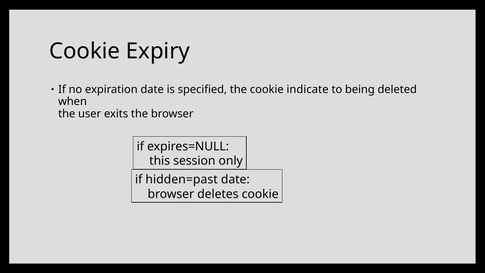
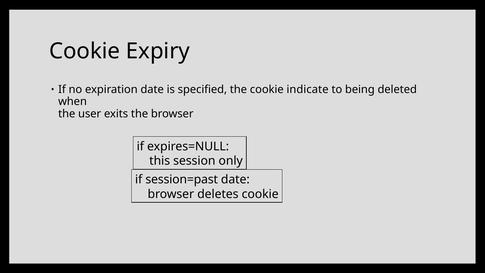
hidden=past: hidden=past -> session=past (182, 179)
